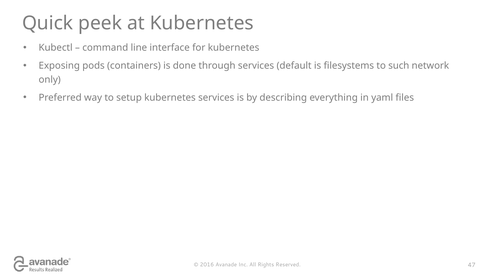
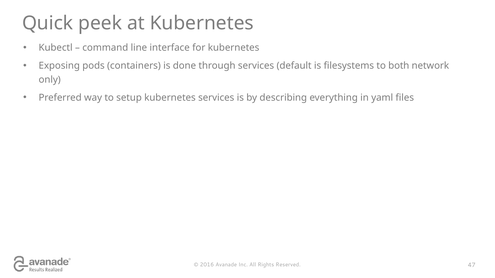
such: such -> both (399, 66)
